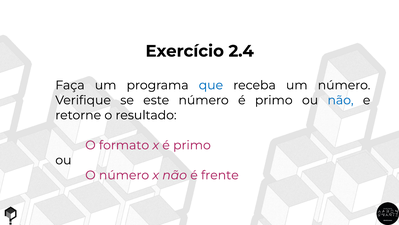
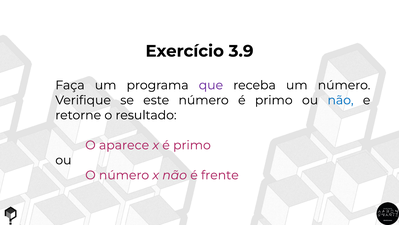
2.4: 2.4 -> 3.9 (241, 51)
que colour: blue -> purple (211, 85)
formato: formato -> aparece (124, 145)
